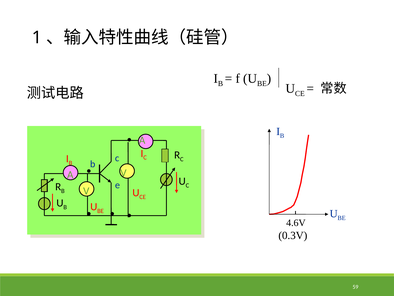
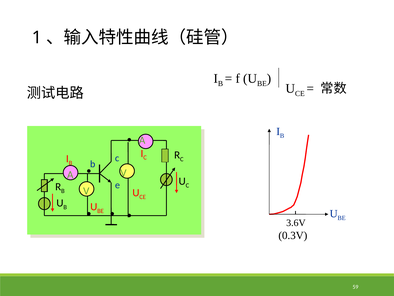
4.6V: 4.6V -> 3.6V (296, 222)
